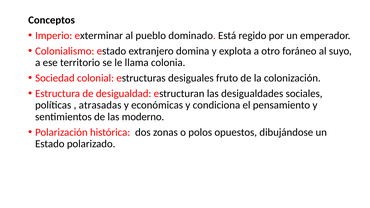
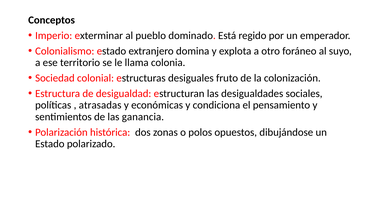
moderno: moderno -> ganancia (143, 117)
